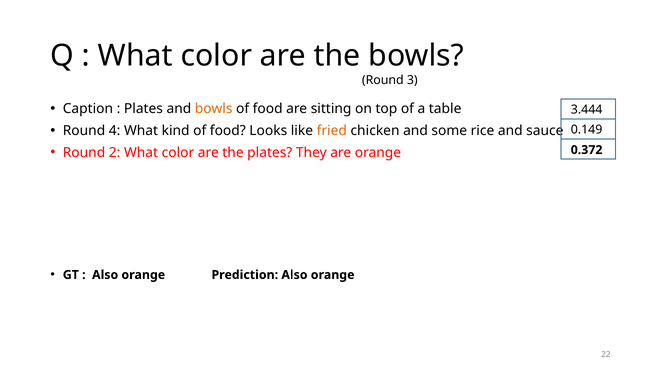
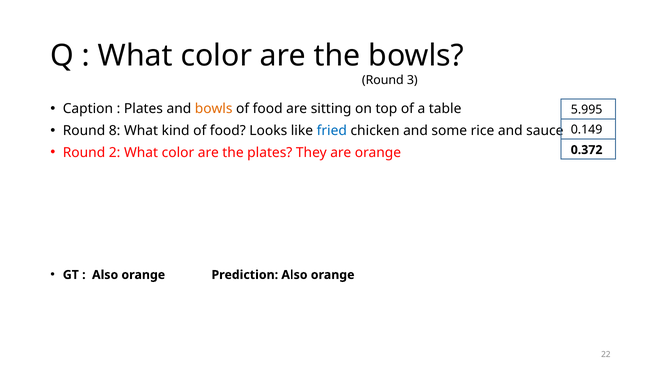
3.444: 3.444 -> 5.995 (587, 110)
4: 4 -> 8 (115, 131)
fried colour: orange -> blue (332, 131)
